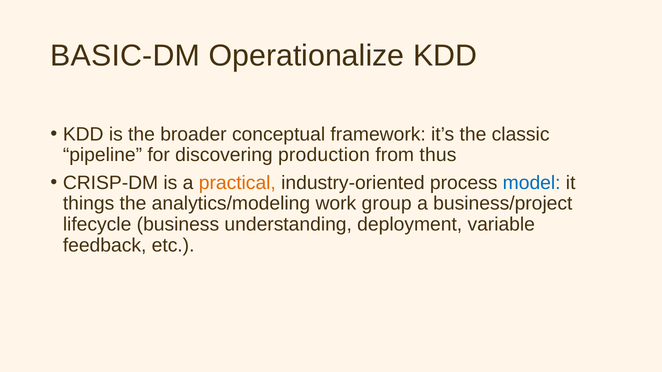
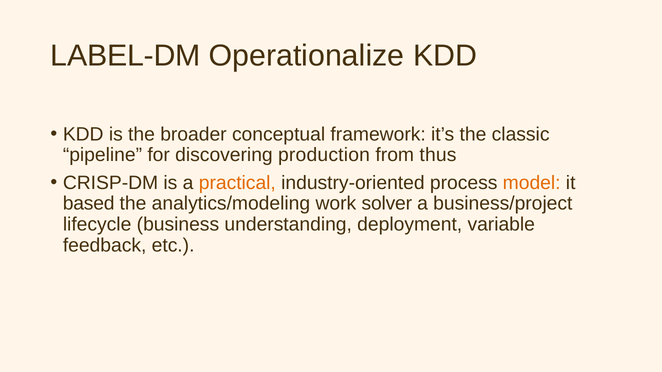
BASIC-DM: BASIC-DM -> LABEL-DM (126, 56)
model colour: blue -> orange (532, 183)
things: things -> based (89, 204)
group: group -> solver (387, 204)
